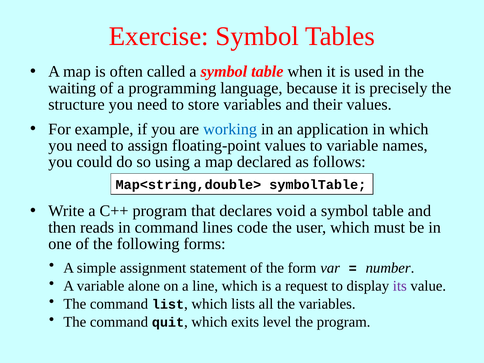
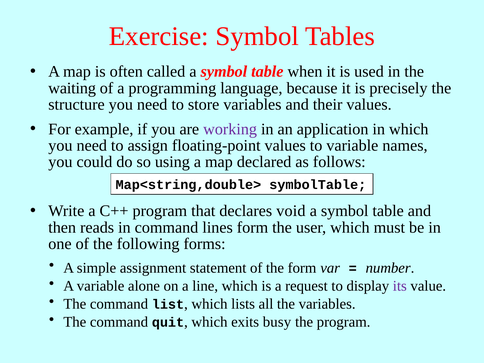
working colour: blue -> purple (230, 129)
lines code: code -> form (252, 227)
level: level -> busy (277, 322)
